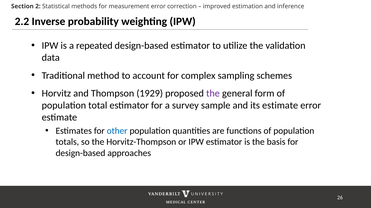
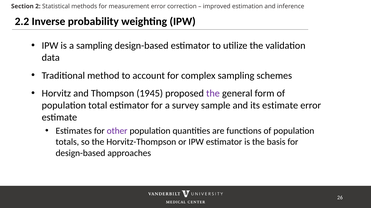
a repeated: repeated -> sampling (94, 46)
1929: 1929 -> 1945 (150, 94)
other colour: blue -> purple (117, 131)
